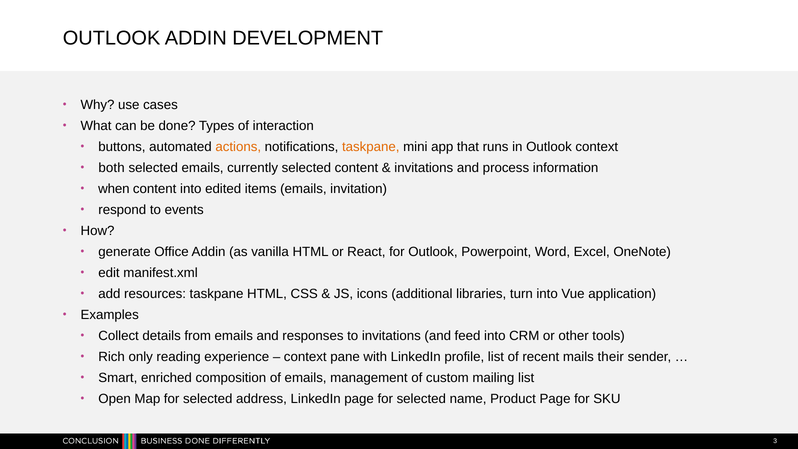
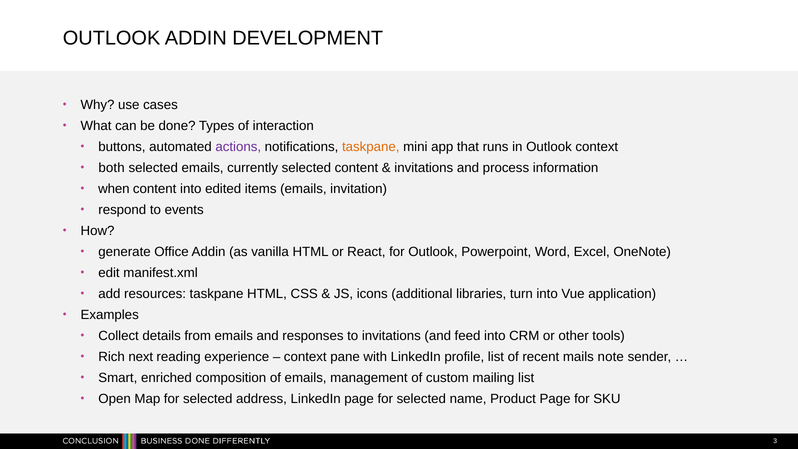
actions colour: orange -> purple (238, 147)
only: only -> next (141, 357)
their: their -> note (611, 357)
